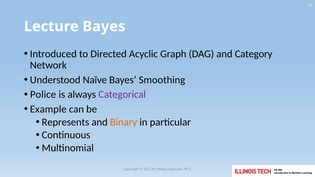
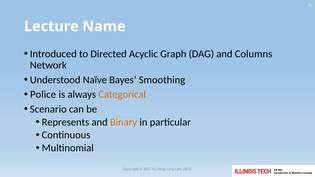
Lecture Bayes: Bayes -> Name (104, 26)
Category: Category -> Columns (254, 54)
Categorical colour: purple -> orange (122, 95)
Example: Example -> Scenario (48, 109)
